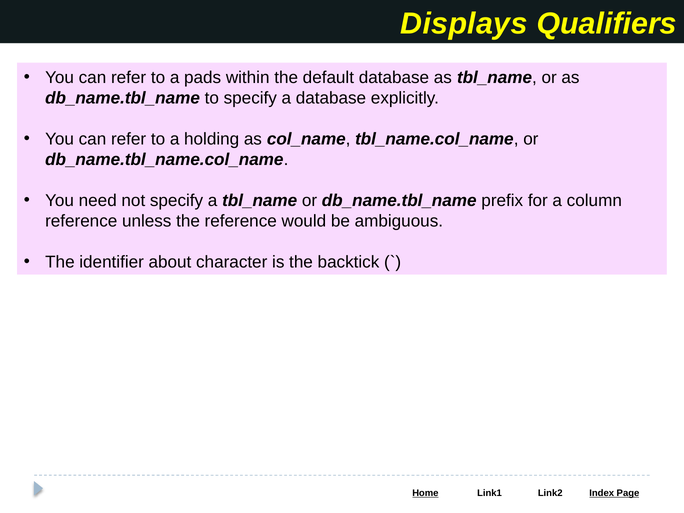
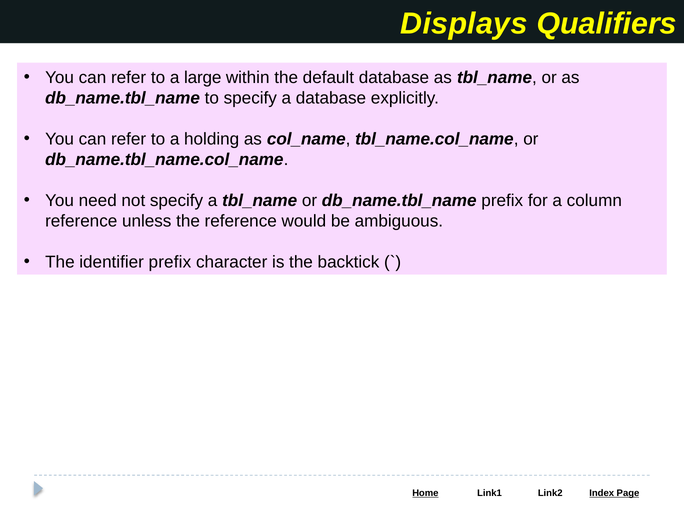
pads: pads -> large (203, 77)
identifier about: about -> prefix (170, 262)
